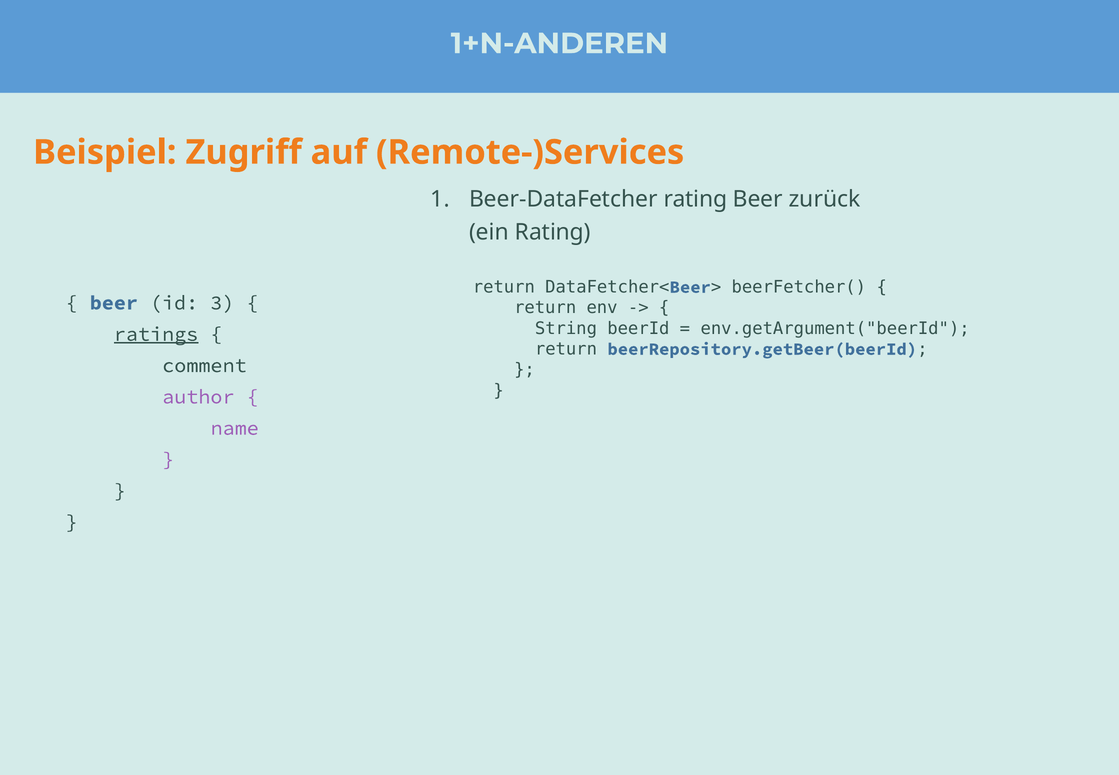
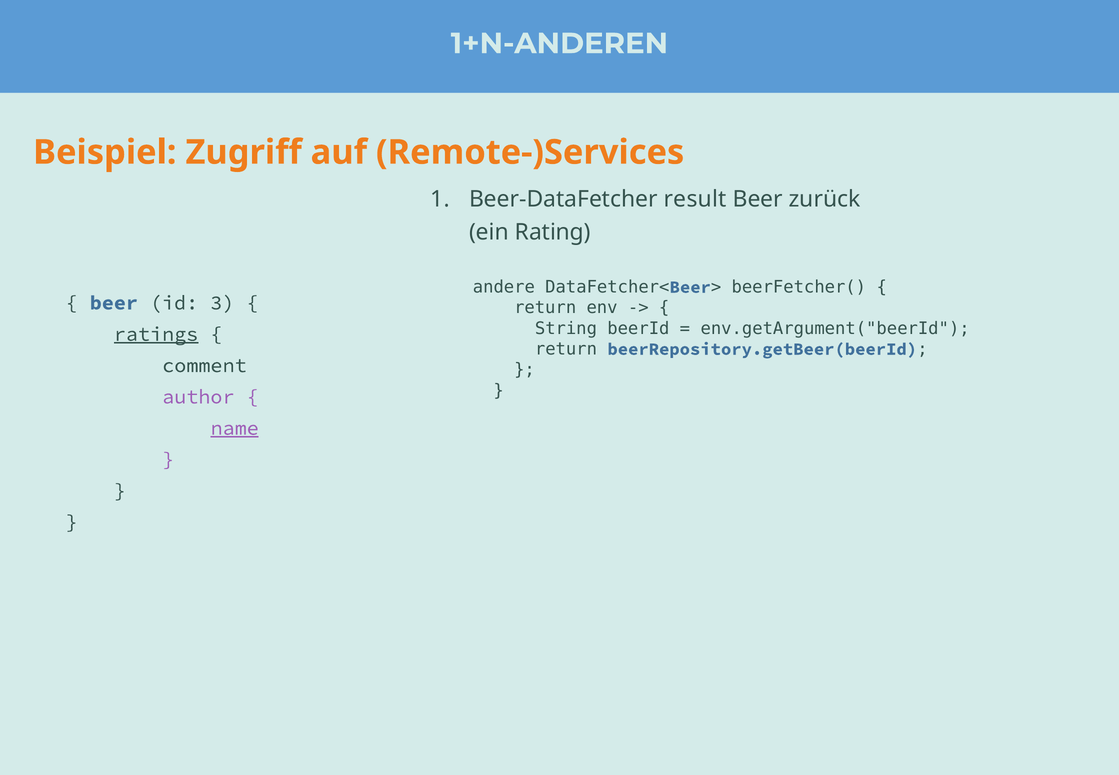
Beer-DataFetcher rating: rating -> result (695, 199)
return: return -> andere (504, 287)
name underline: none -> present (235, 428)
